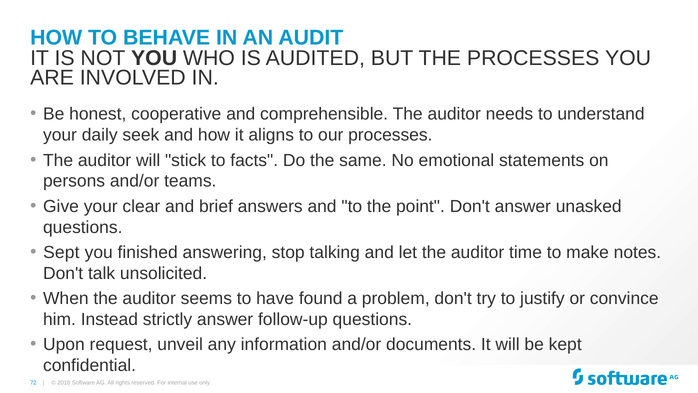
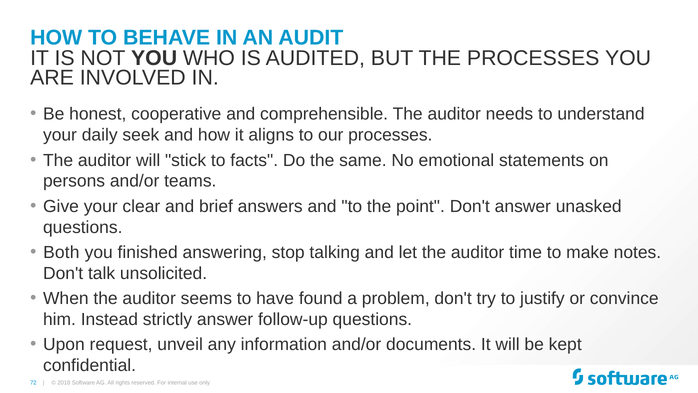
Sept: Sept -> Both (61, 252)
